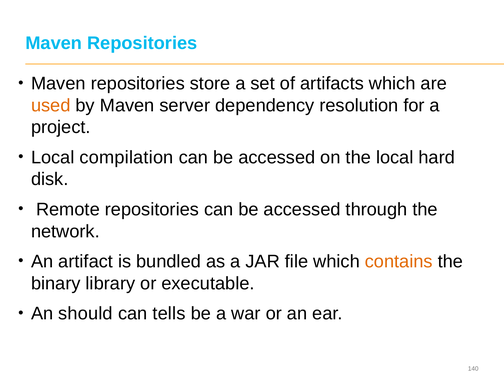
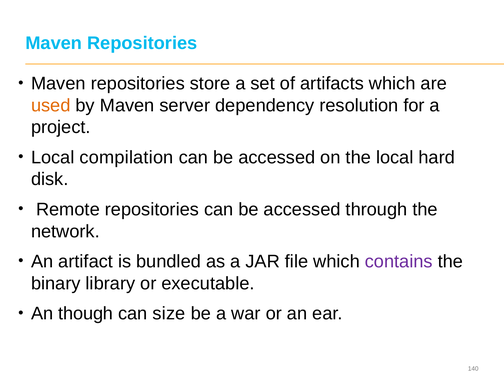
contains colour: orange -> purple (399, 262)
should: should -> though (86, 314)
tells: tells -> size (169, 314)
